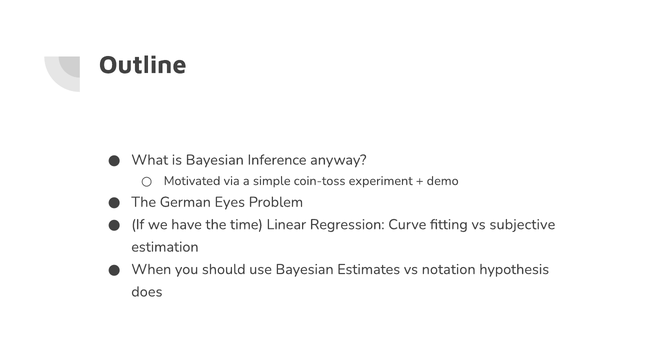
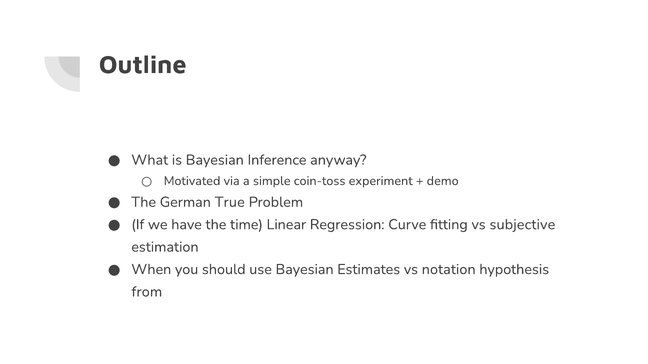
Eyes: Eyes -> True (230, 202)
does: does -> from (147, 292)
